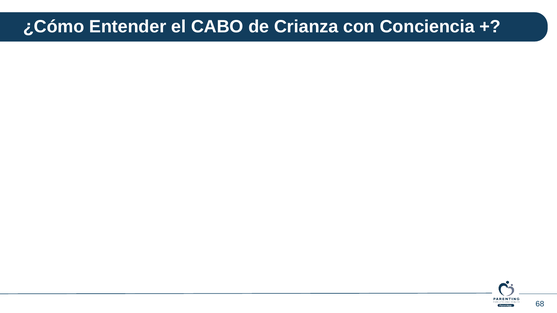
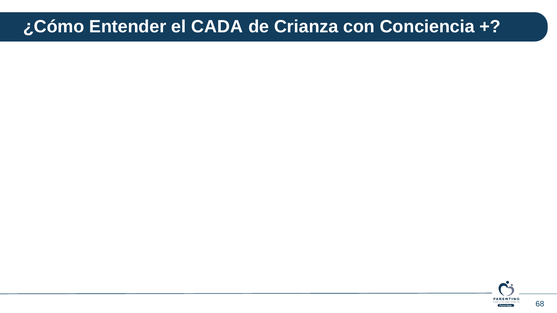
CABO: CABO -> CADA (217, 27)
